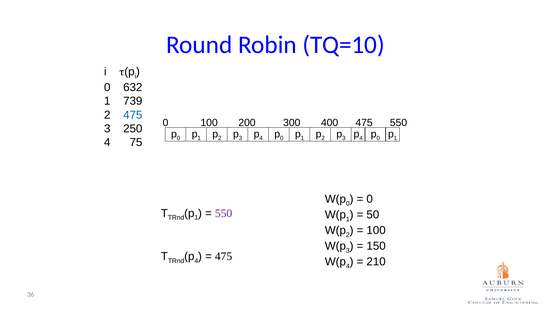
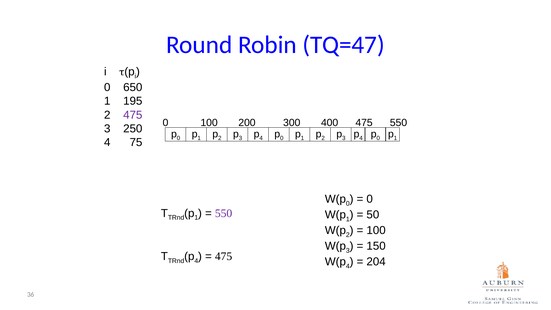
TQ=10: TQ=10 -> TQ=47 (344, 45)
632: 632 -> 650 (133, 87)
739: 739 -> 195 (133, 101)
475 colour: blue -> purple (133, 115)
210: 210 -> 204 (376, 262)
